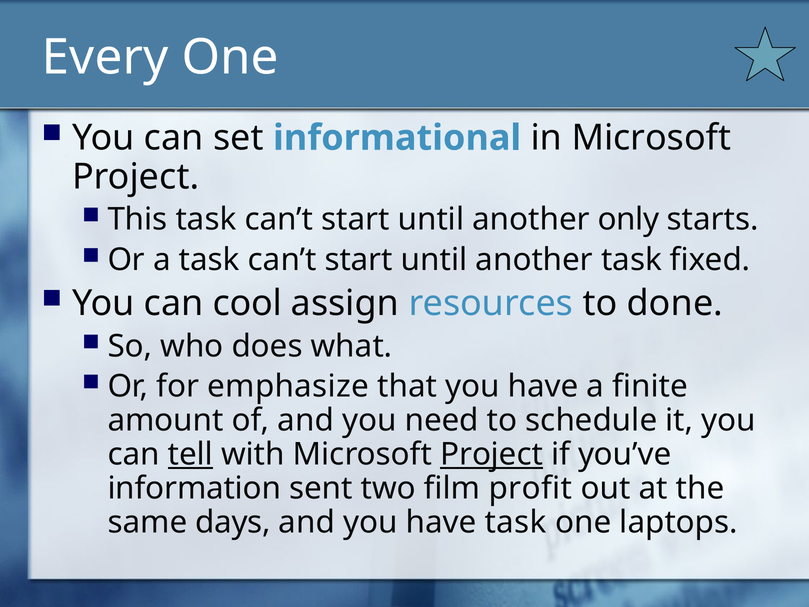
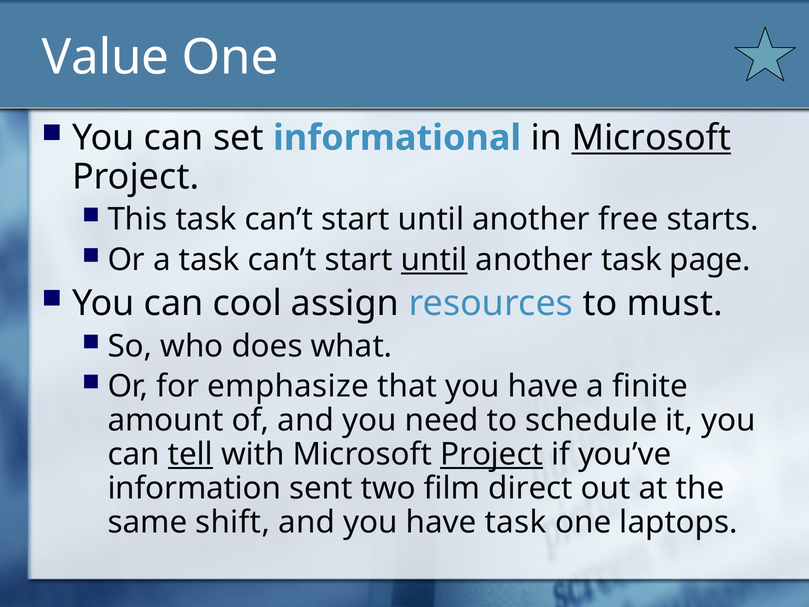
Every: Every -> Value (105, 57)
Microsoft underline: none -> present (651, 138)
only: only -> free (628, 219)
until underline: none -> present (434, 260)
fixed: fixed -> page (710, 260)
done: done -> must (675, 303)
profit: profit -> direct (531, 488)
days: days -> shift (233, 522)
